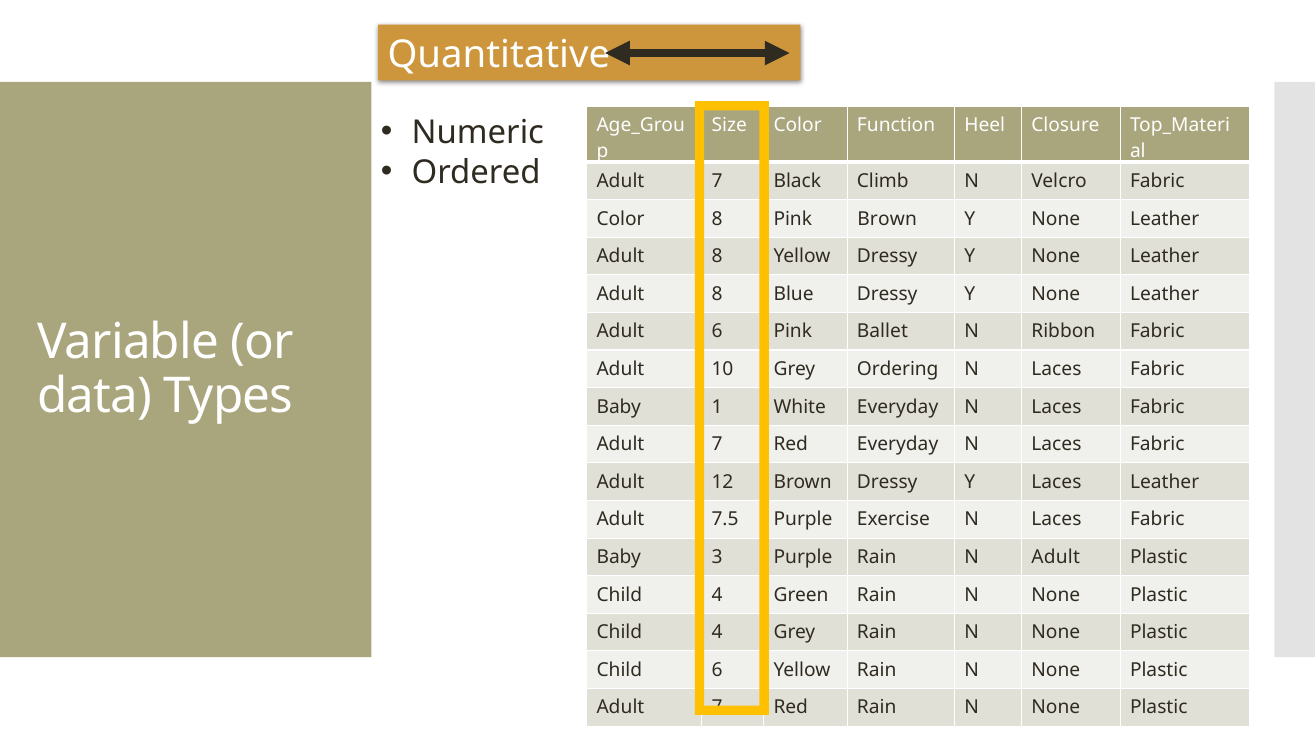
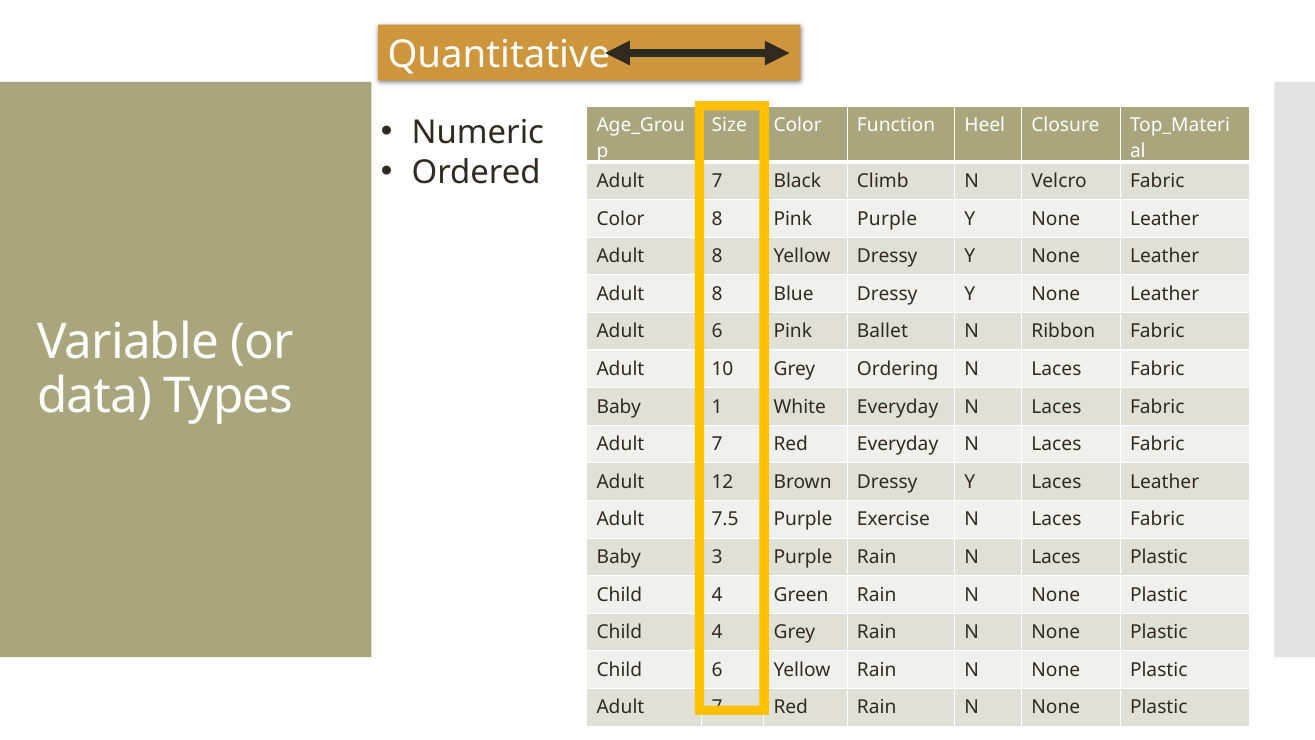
Pink Brown: Brown -> Purple (887, 219)
Rain N Adult: Adult -> Laces (1056, 557)
